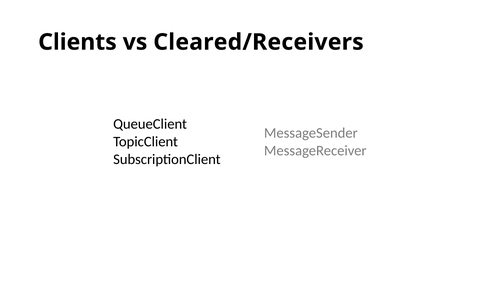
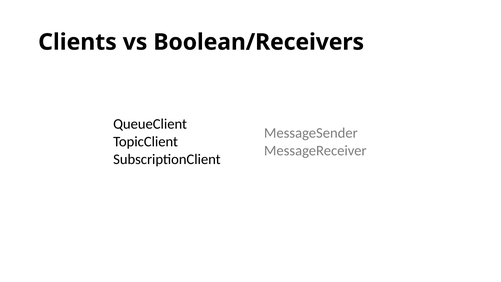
Cleared/Receivers: Cleared/Receivers -> Boolean/Receivers (259, 42)
